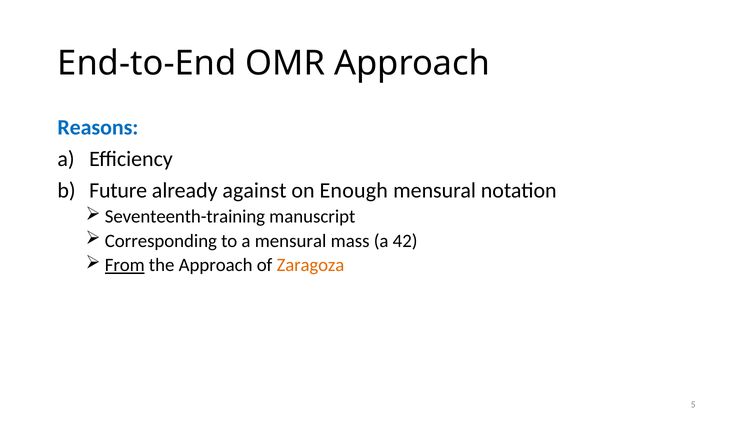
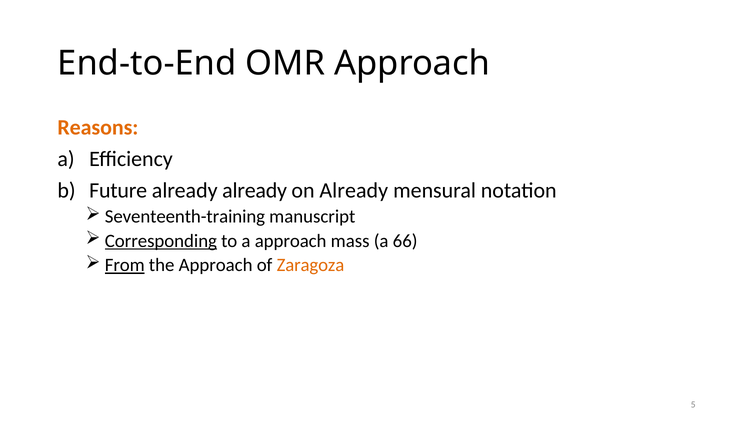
Reasons colour: blue -> orange (98, 127)
already against: against -> already (255, 190)
on Enough: Enough -> Already (354, 190)
Corresponding underline: none -> present (161, 241)
a mensural: mensural -> approach (291, 241)
42: 42 -> 66 (405, 241)
